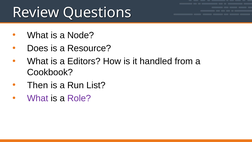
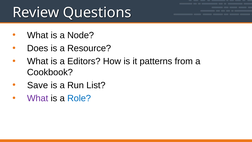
handled: handled -> patterns (156, 61)
Then: Then -> Save (38, 85)
Role colour: purple -> blue (79, 98)
